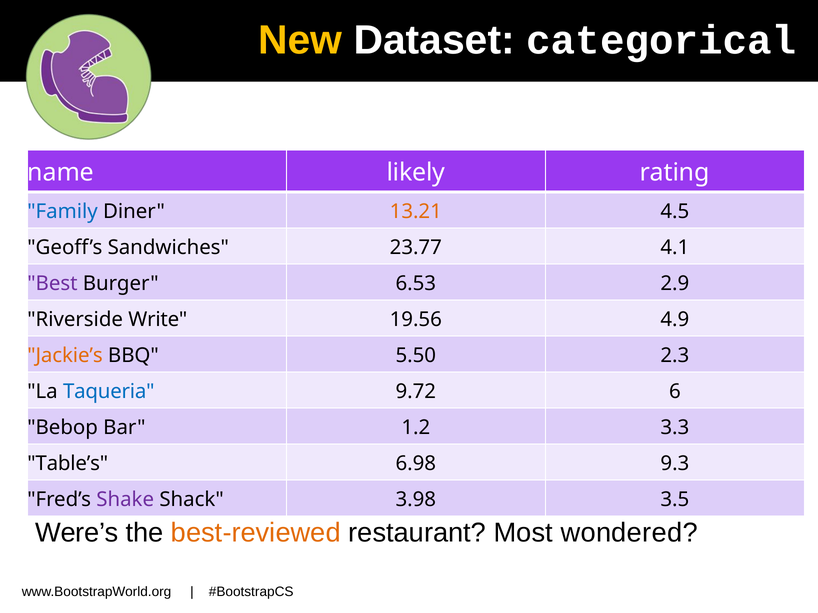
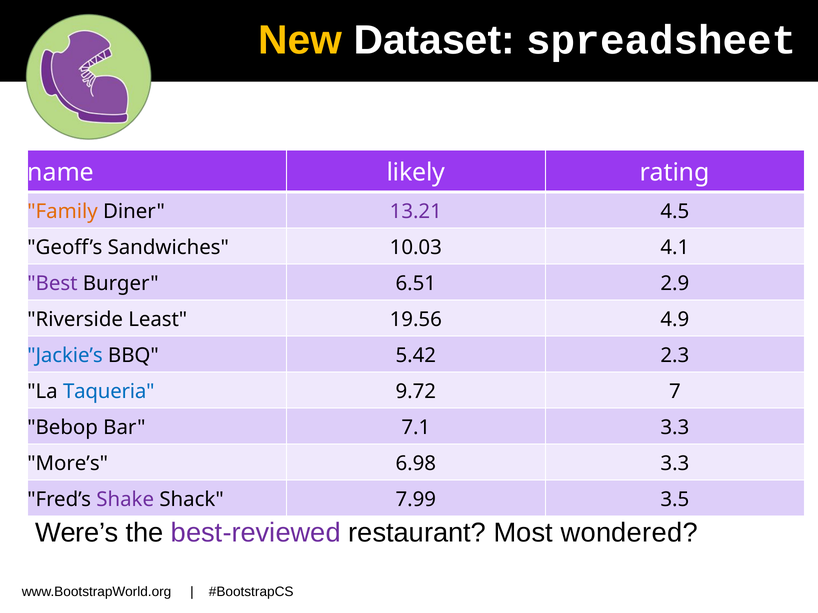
categorical: categorical -> spreadsheet (661, 40)
Family colour: blue -> orange (62, 211)
13.21 colour: orange -> purple (416, 211)
23.77: 23.77 -> 10.03 (416, 247)
6.53: 6.53 -> 6.51 (416, 284)
Write: Write -> Least (158, 320)
Jackie’s colour: orange -> blue (65, 356)
5.50: 5.50 -> 5.42 (416, 356)
6: 6 -> 7 (675, 392)
1.2: 1.2 -> 7.1 (416, 428)
Table’s: Table’s -> More’s (68, 464)
6.98 9.3: 9.3 -> 3.3 (675, 464)
3.98: 3.98 -> 7.99 (416, 500)
best-reviewed colour: orange -> purple (256, 533)
